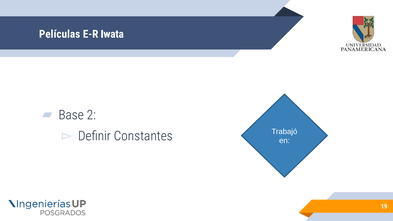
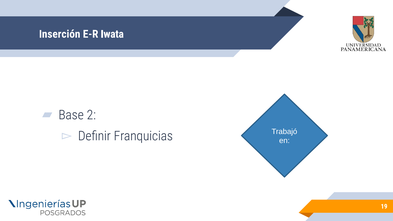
Películas: Películas -> Inserción (60, 34)
Constantes: Constantes -> Franquicias (143, 136)
